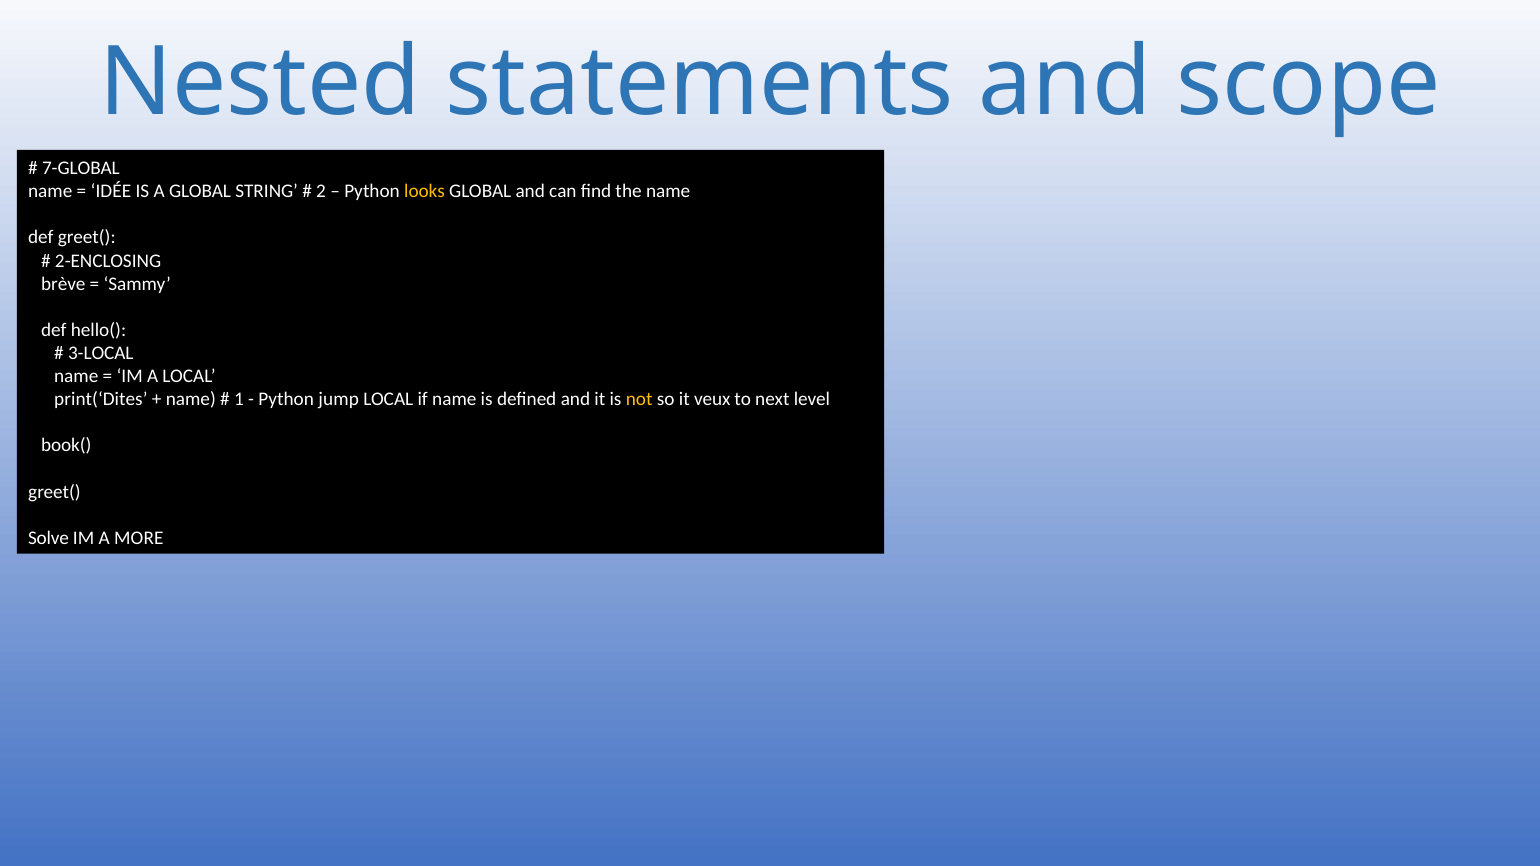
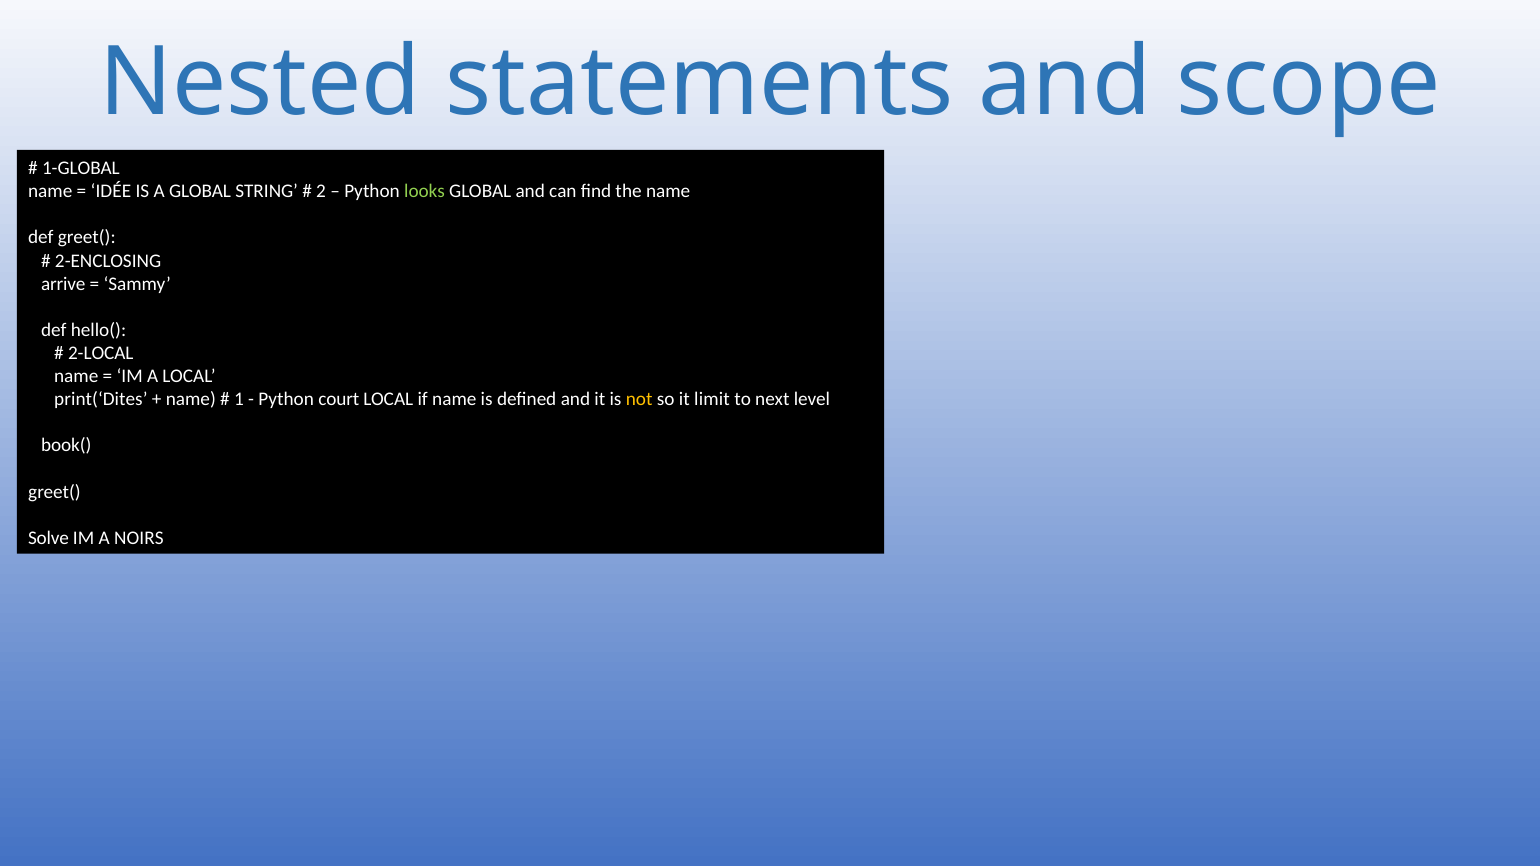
7-GLOBAL: 7-GLOBAL -> 1-GLOBAL (81, 168)
looks colour: yellow -> light green (425, 192)
brève: brève -> arrive (63, 284)
3-LOCAL: 3-LOCAL -> 2-LOCAL (101, 353)
jump: jump -> court (339, 399)
veux: veux -> limit (712, 399)
MORE: MORE -> NOIRS (139, 538)
